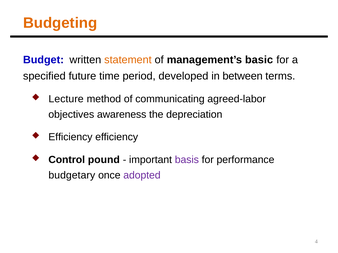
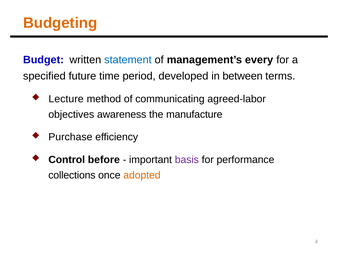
statement colour: orange -> blue (128, 60)
basic: basic -> every (259, 60)
depreciation: depreciation -> manufacture (194, 115)
Efficiency: Efficiency -> Purchase (70, 137)
pound: pound -> before (104, 160)
budgetary: budgetary -> collections (72, 175)
adopted colour: purple -> orange (142, 175)
